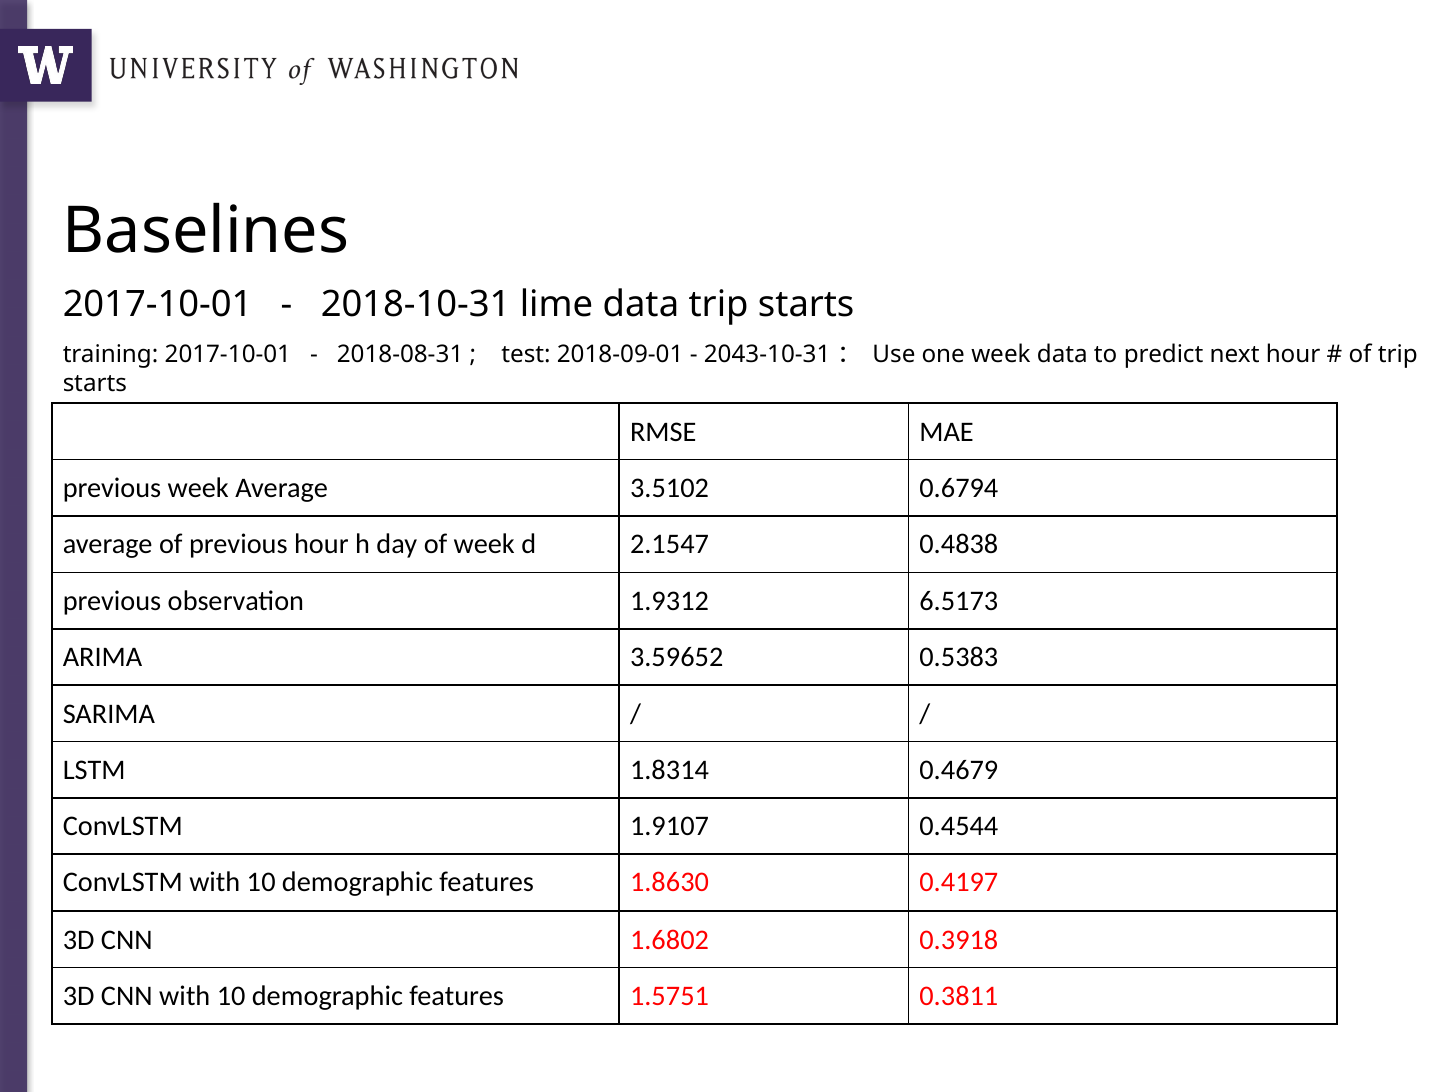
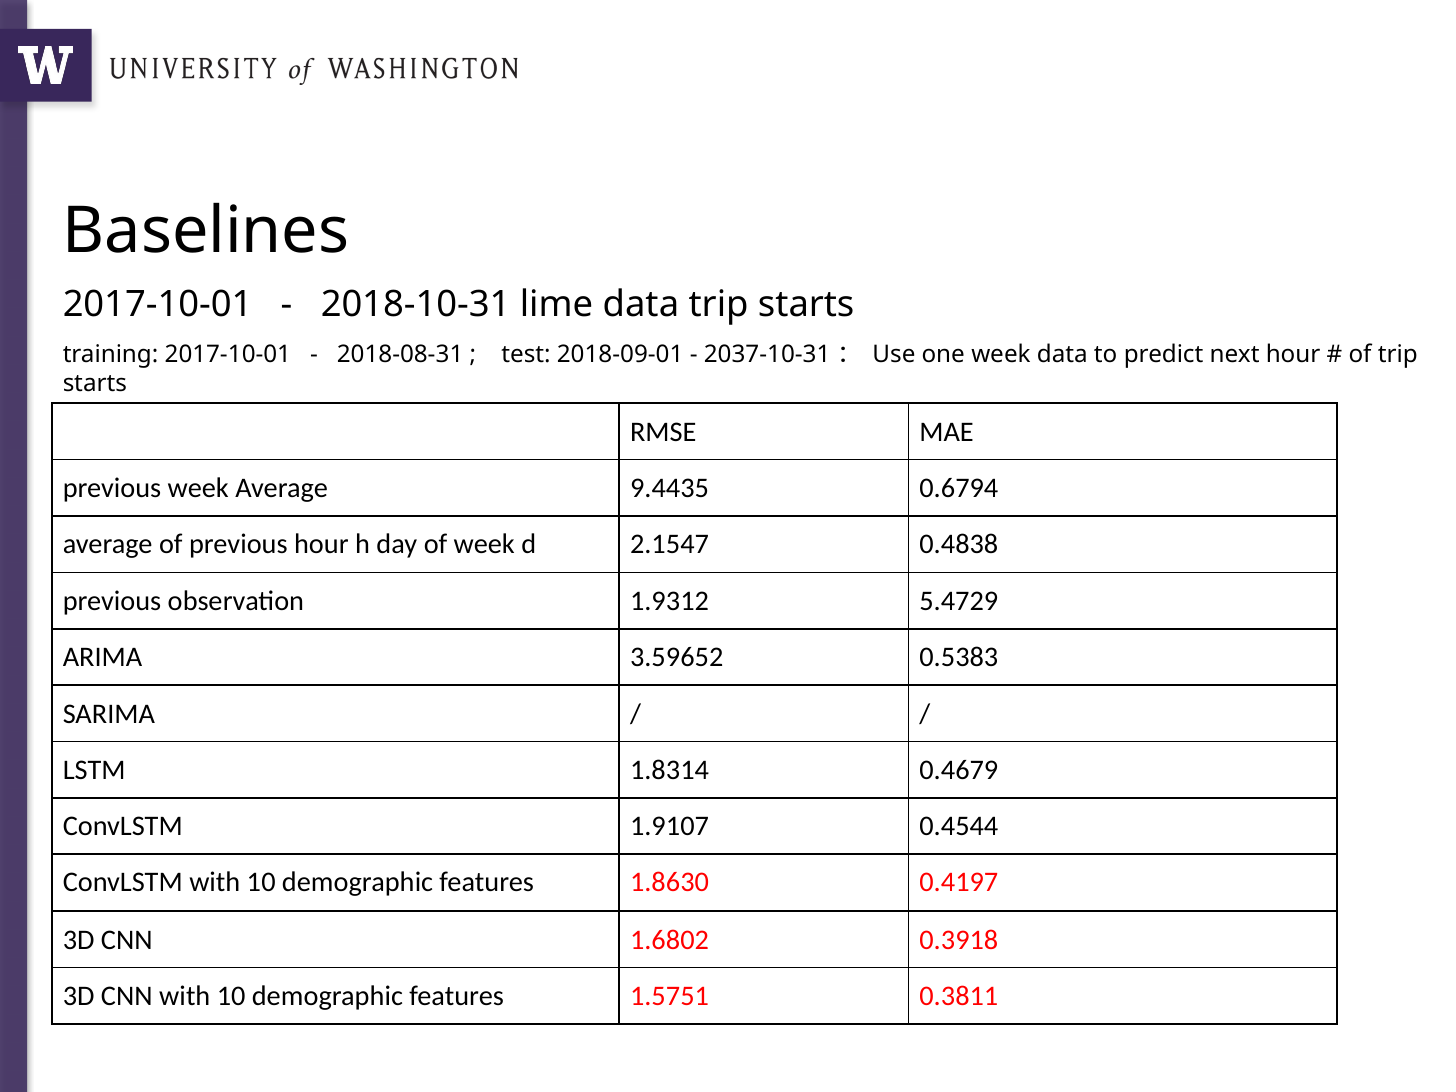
2043-10-31: 2043-10-31 -> 2037-10-31 (767, 355)
3.5102: 3.5102 -> 9.4435 (670, 488)
6.5173: 6.5173 -> 5.4729 (959, 601)
